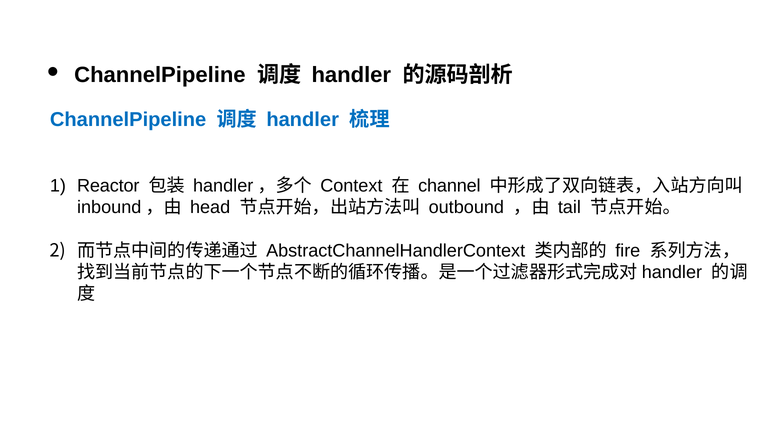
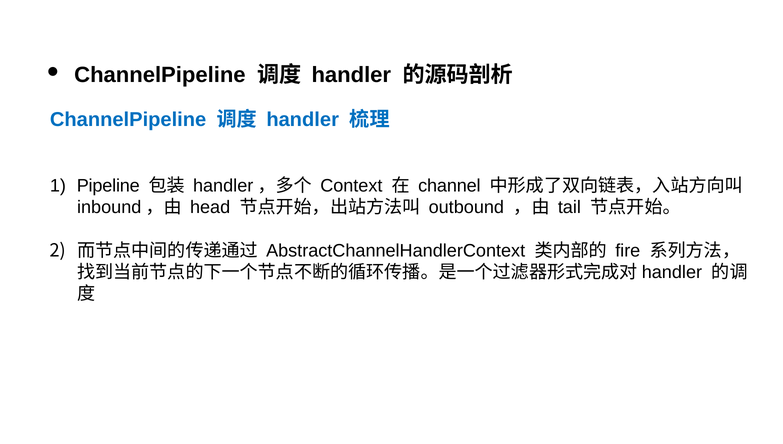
Reactor: Reactor -> Pipeline (108, 186)
